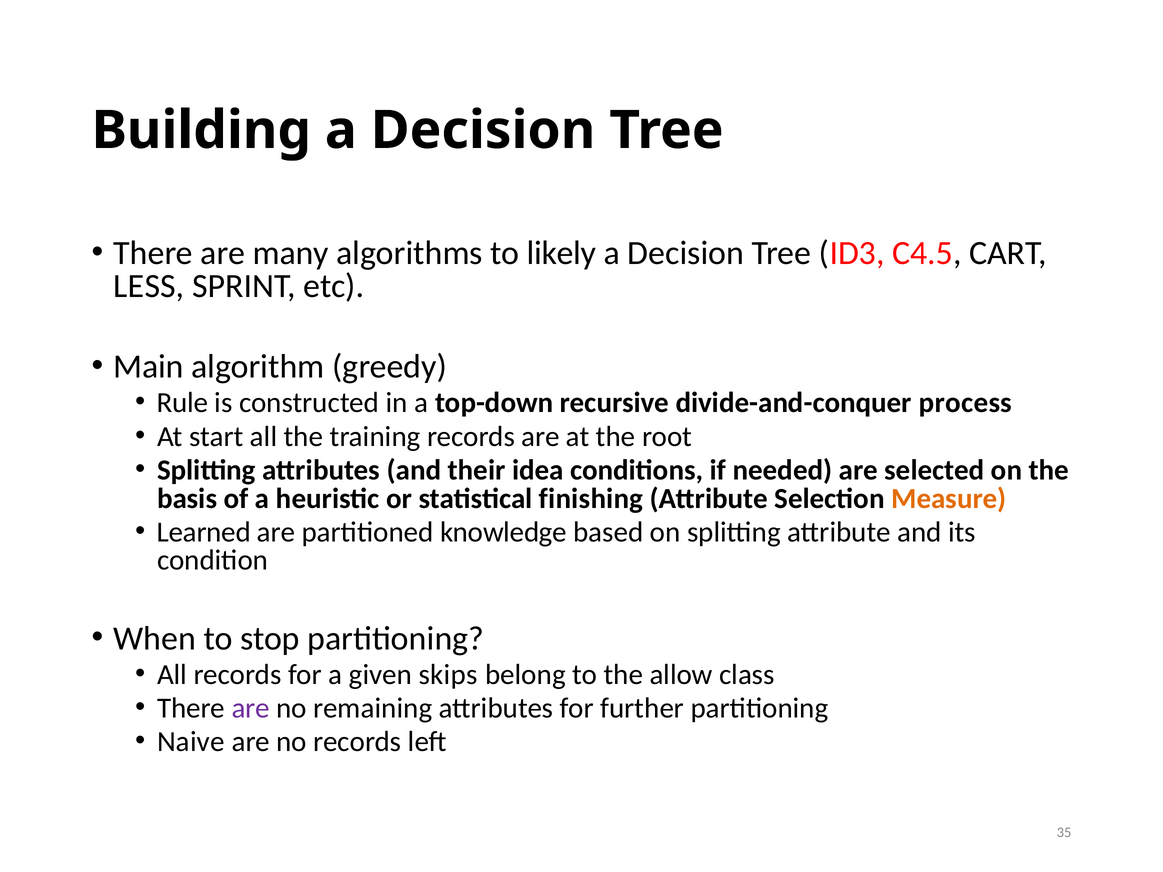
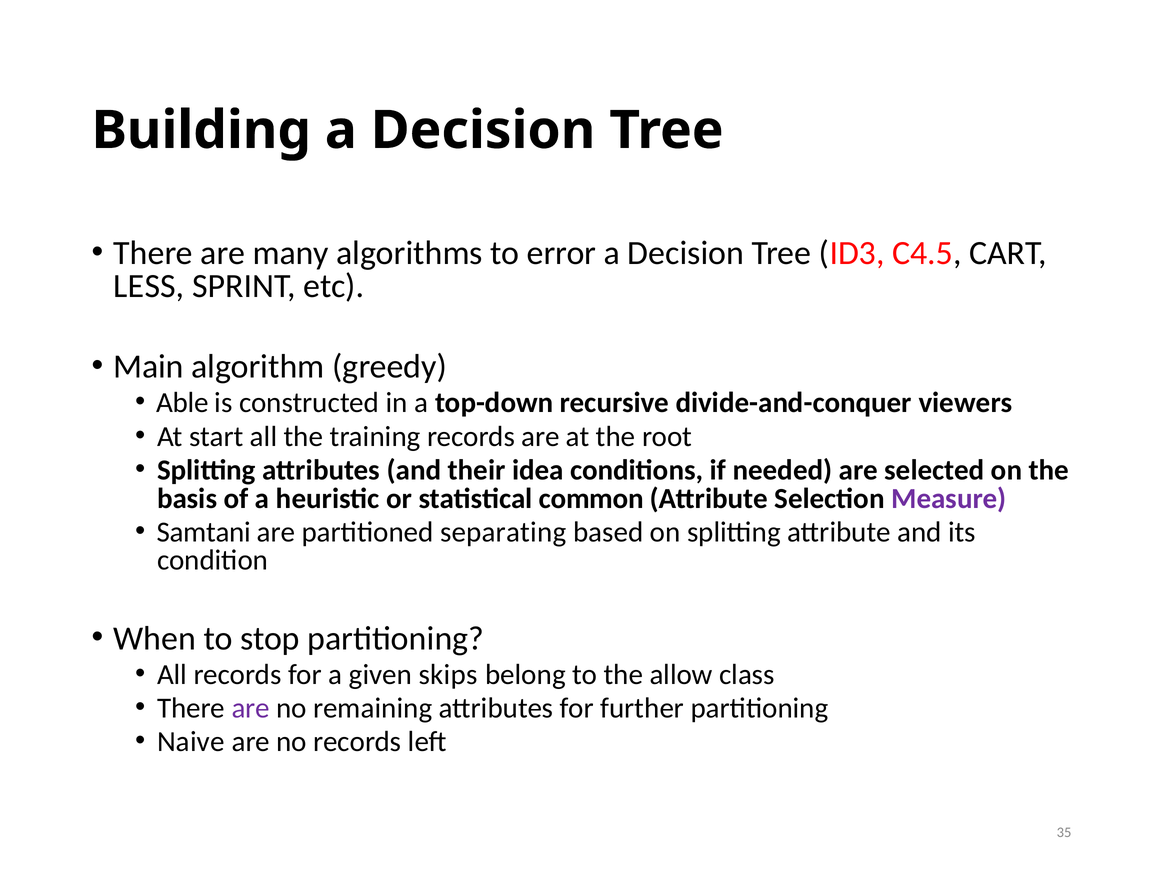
likely: likely -> error (562, 253)
Rule: Rule -> Able (183, 403)
process: process -> viewers (965, 403)
finishing: finishing -> common (591, 499)
Measure colour: orange -> purple (949, 499)
Learned: Learned -> Samtani (204, 532)
knowledge: knowledge -> separating (503, 532)
